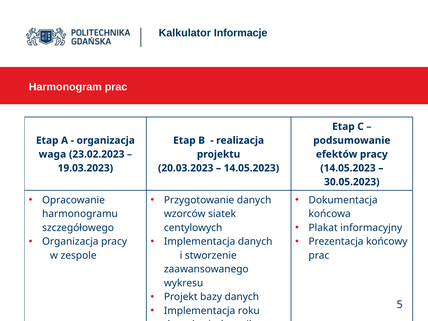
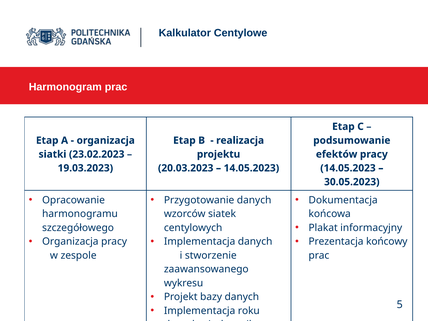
Informacje: Informacje -> Centylowe (241, 33)
waga: waga -> siatki (52, 154)
